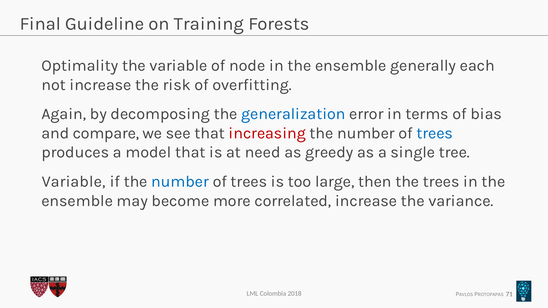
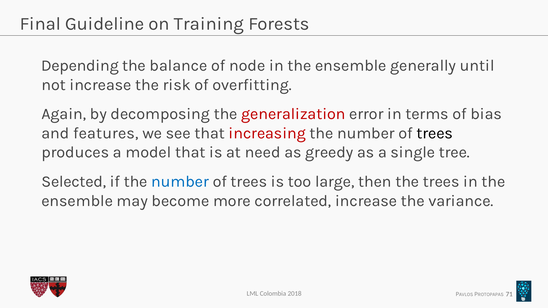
Optimality: Optimality -> Depending (80, 66)
the variable: variable -> balance (178, 66)
each: each -> until (477, 66)
generalization colour: blue -> red (293, 114)
compare: compare -> features (106, 133)
trees colour: blue -> black (435, 133)
Variable: Variable -> Selected (74, 182)
